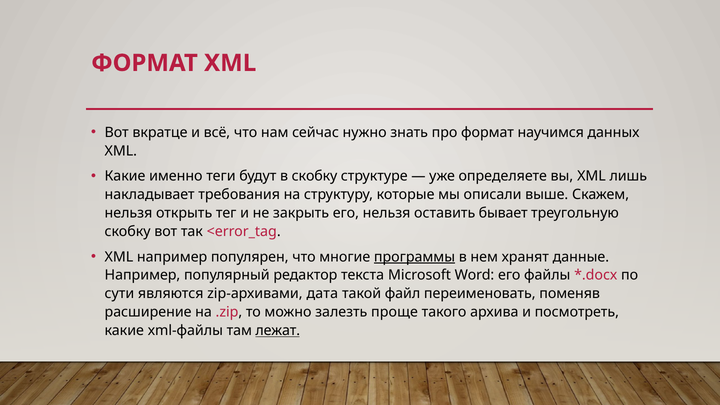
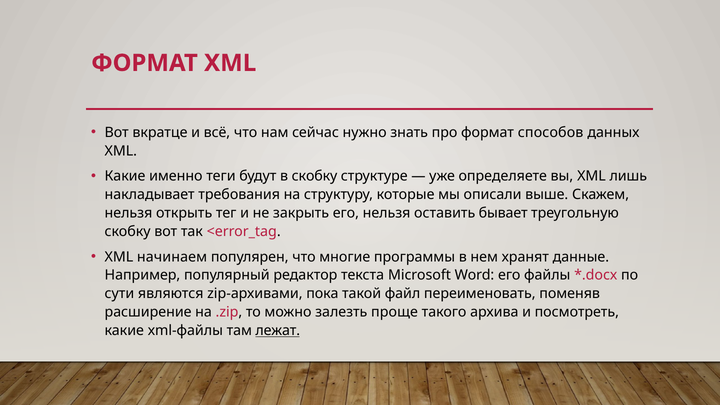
научимся: научимся -> способов (551, 133)
XML например: например -> начинаем (172, 257)
программы underline: present -> none (415, 257)
дата: дата -> пока (322, 294)
